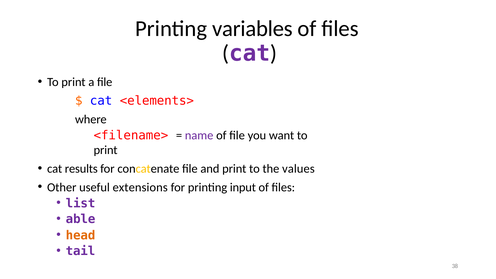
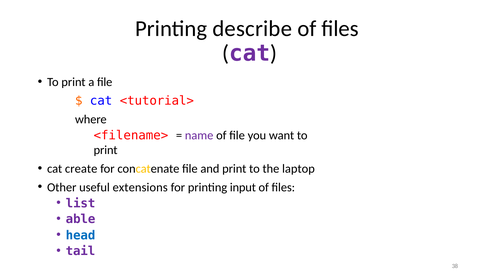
variables: variables -> describe (252, 29)
<elements>: <elements> -> <tutorial> (157, 101)
results: results -> create (81, 169)
values: values -> laptop (298, 169)
head colour: orange -> blue (81, 235)
